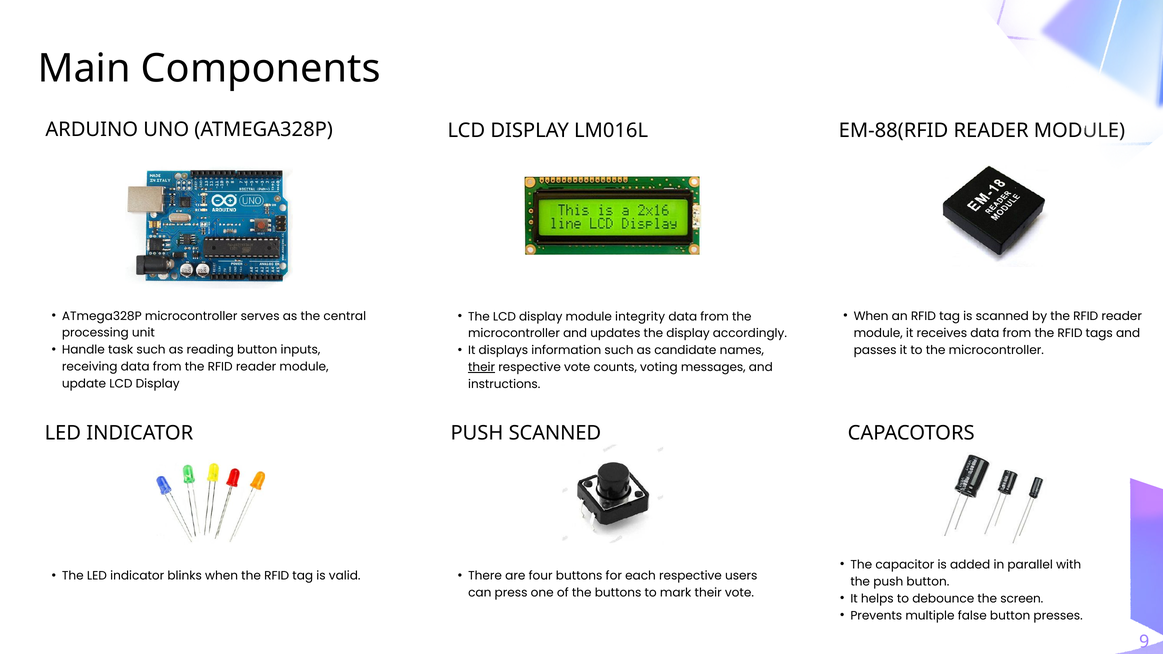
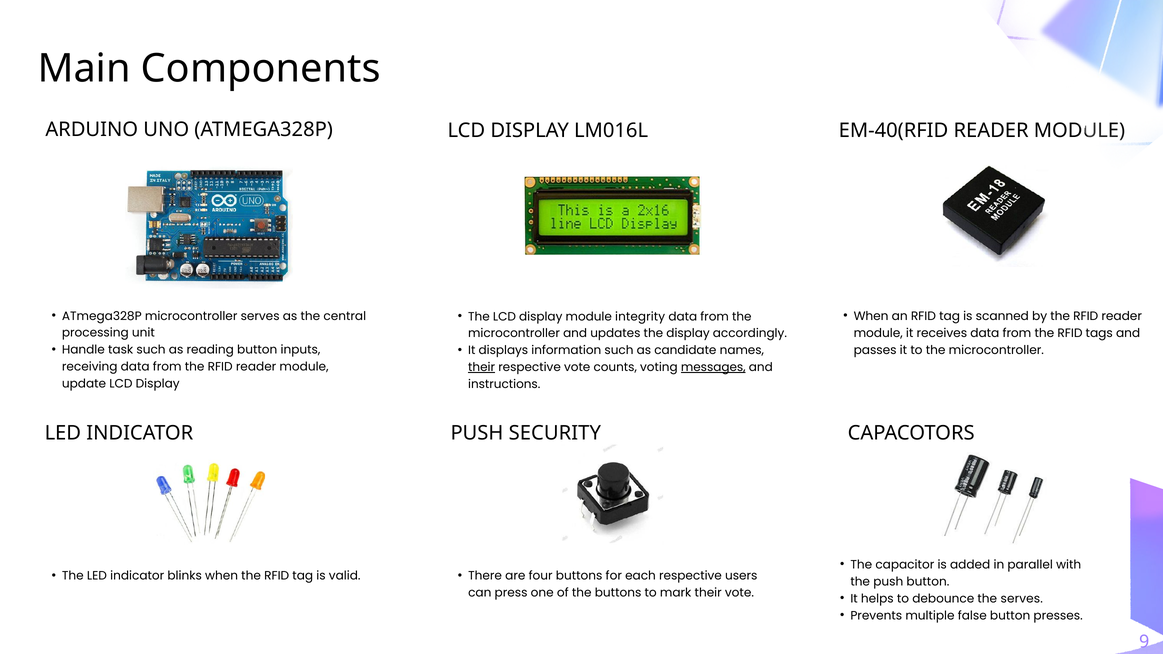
EM-88(RFID: EM-88(RFID -> EM-40(RFID (894, 130)
messages underline: none -> present (713, 367)
PUSH SCANNED: SCANNED -> SECURITY (555, 433)
the screen: screen -> serves (1022, 599)
